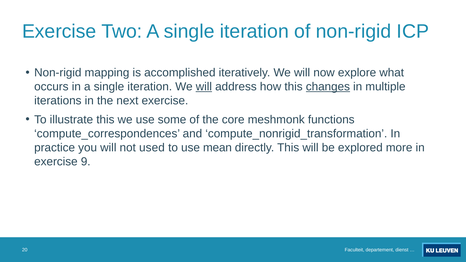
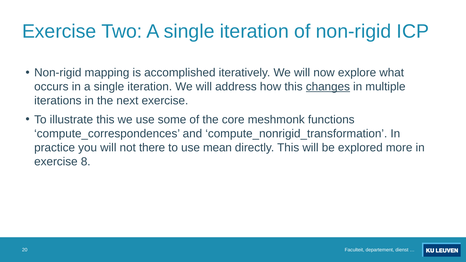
will underline: present -> none (204, 87)
used: used -> there (152, 148)
9: 9 -> 8 (86, 162)
